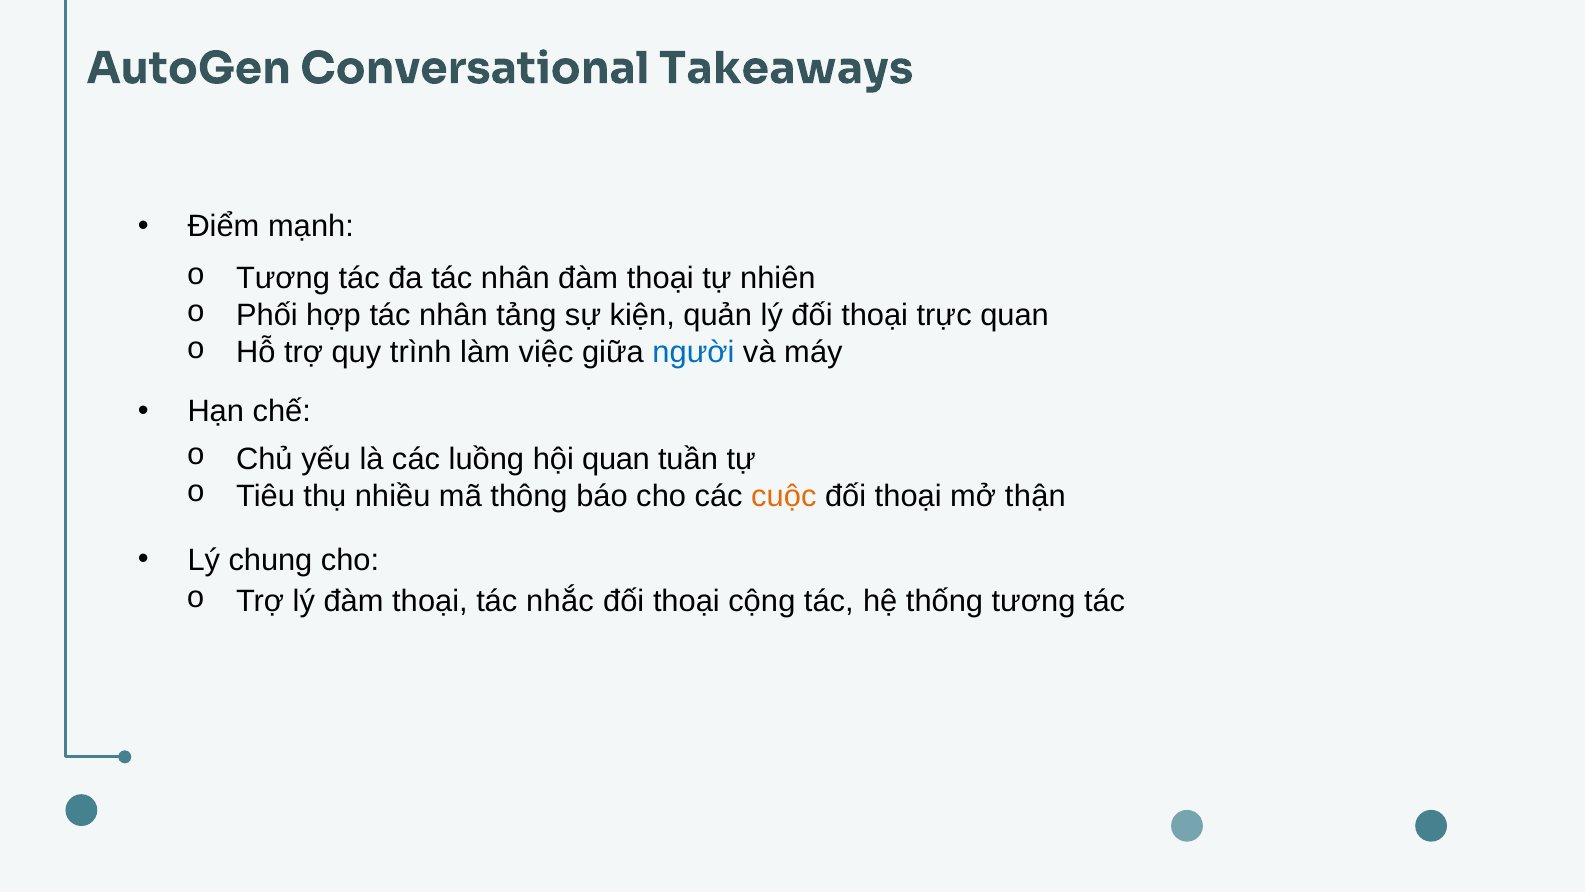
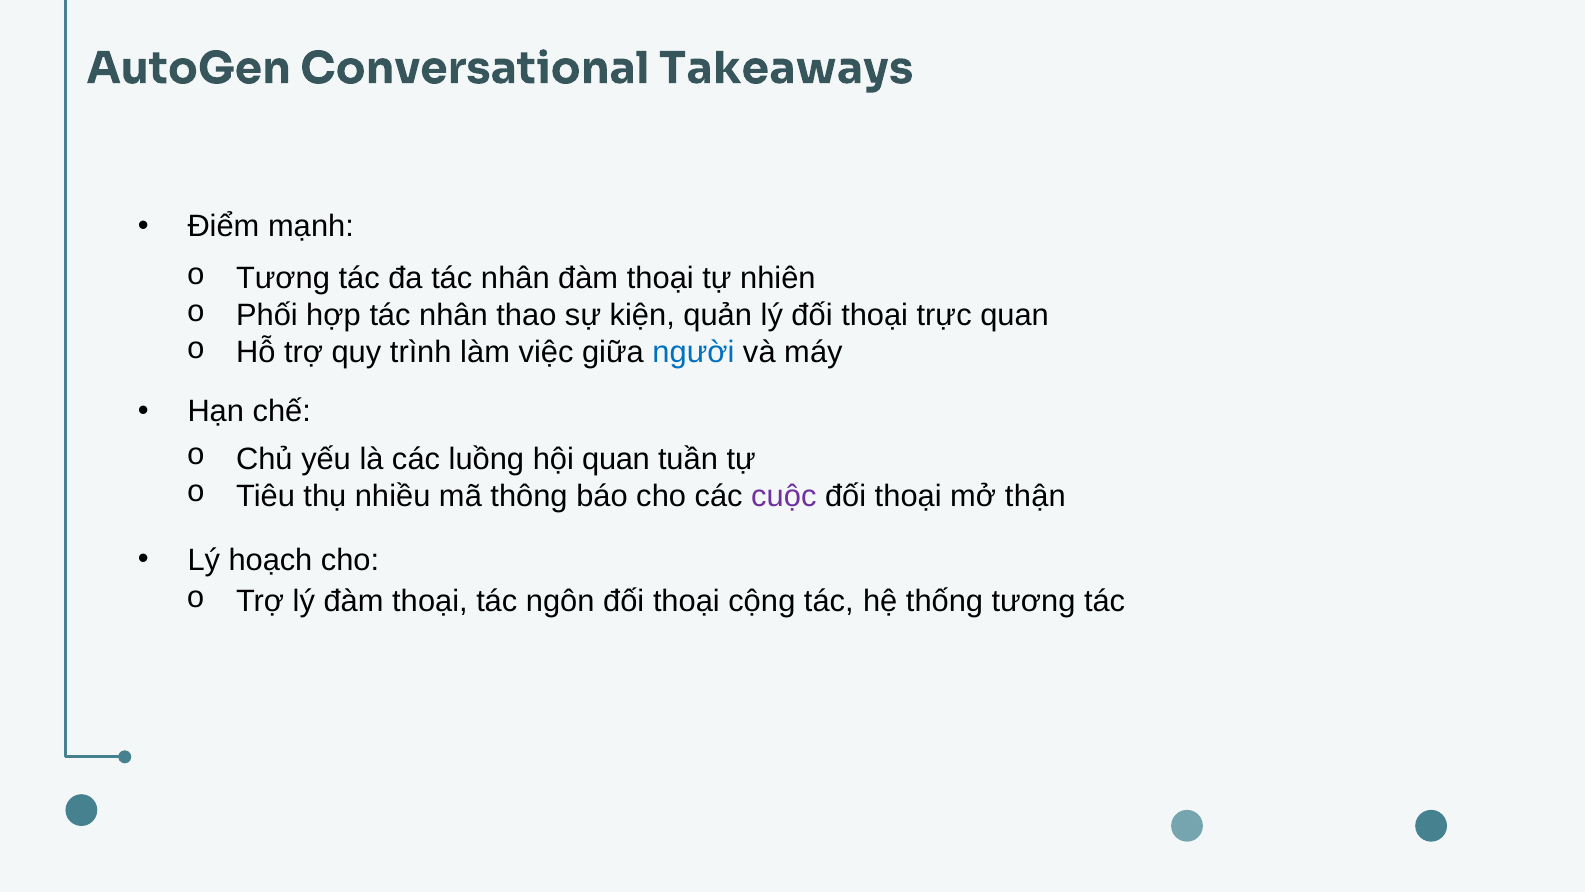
tảng: tảng -> thao (526, 316)
cuộc colour: orange -> purple (784, 496)
chung: chung -> hoạch (271, 560)
nhắc: nhắc -> ngôn (560, 601)
